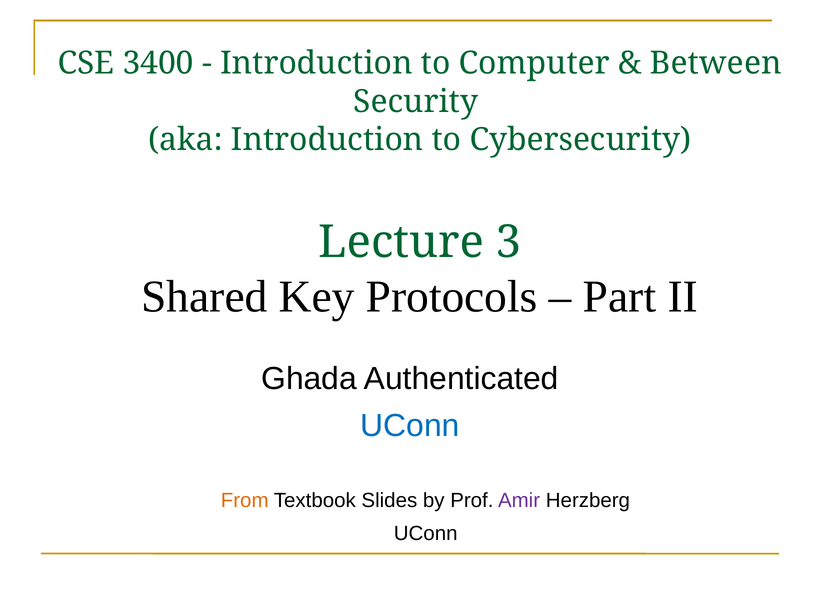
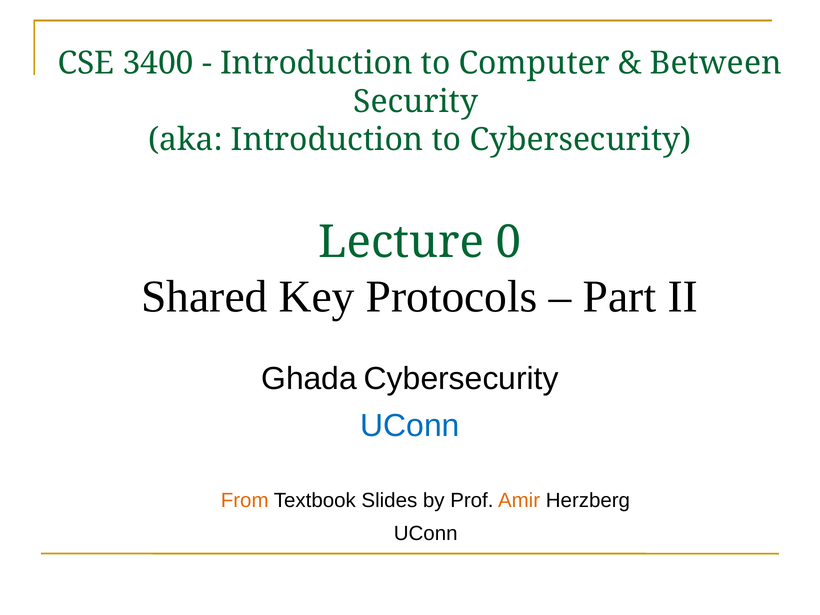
3: 3 -> 0 (509, 242)
Ghada Authenticated: Authenticated -> Cybersecurity (461, 379)
Amir colour: purple -> orange (519, 501)
